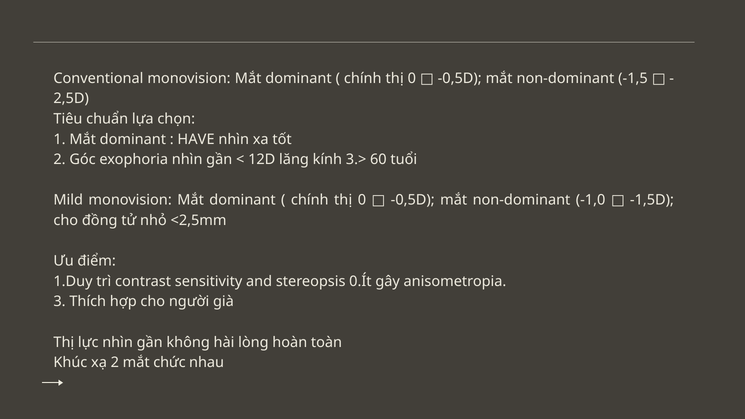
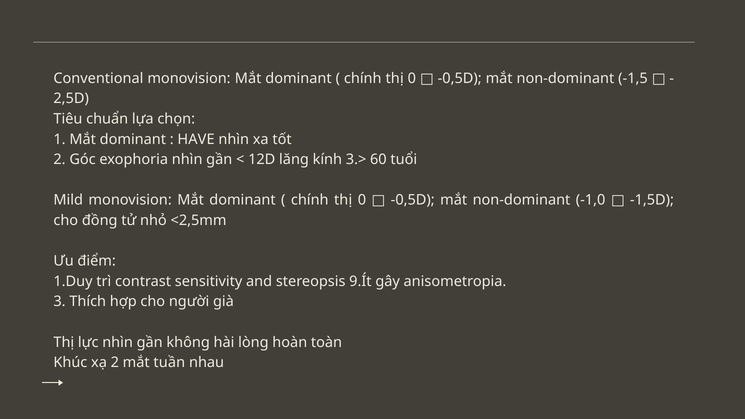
0.Ít: 0.Ít -> 9.Ít (360, 281)
chức: chức -> tuần (169, 363)
